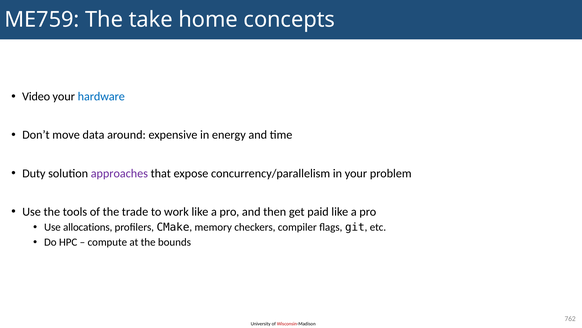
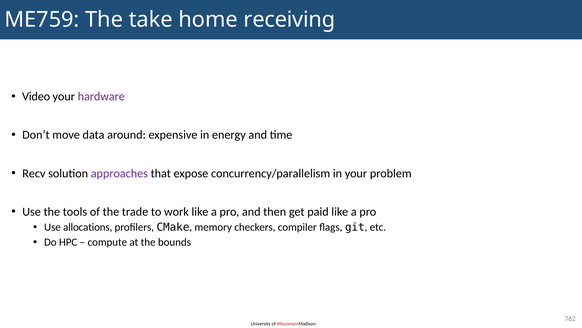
concepts: concepts -> receiving (289, 20)
hardware colour: blue -> purple (101, 96)
Duty: Duty -> Recv (34, 173)
